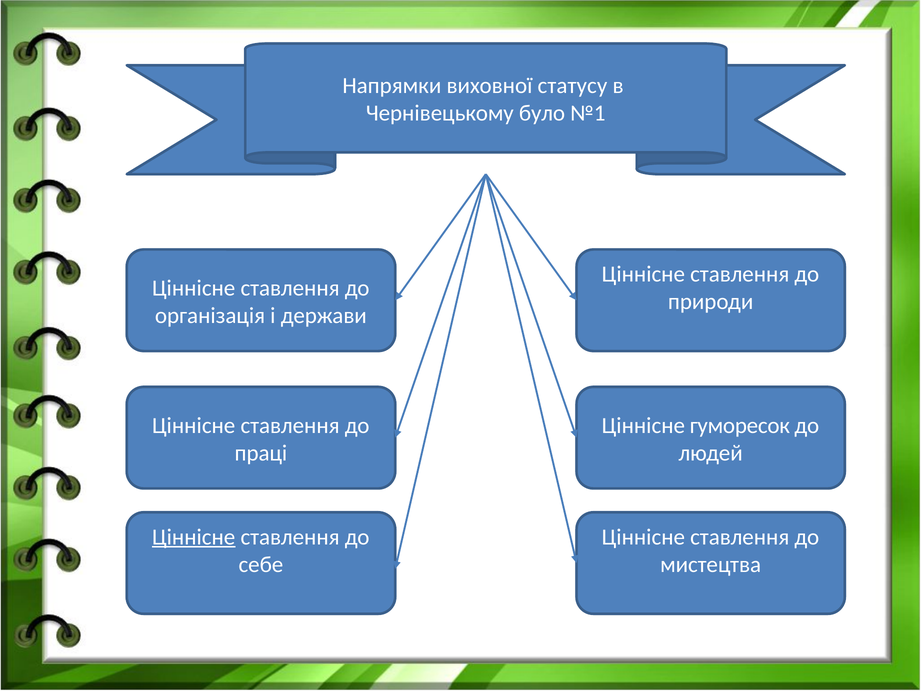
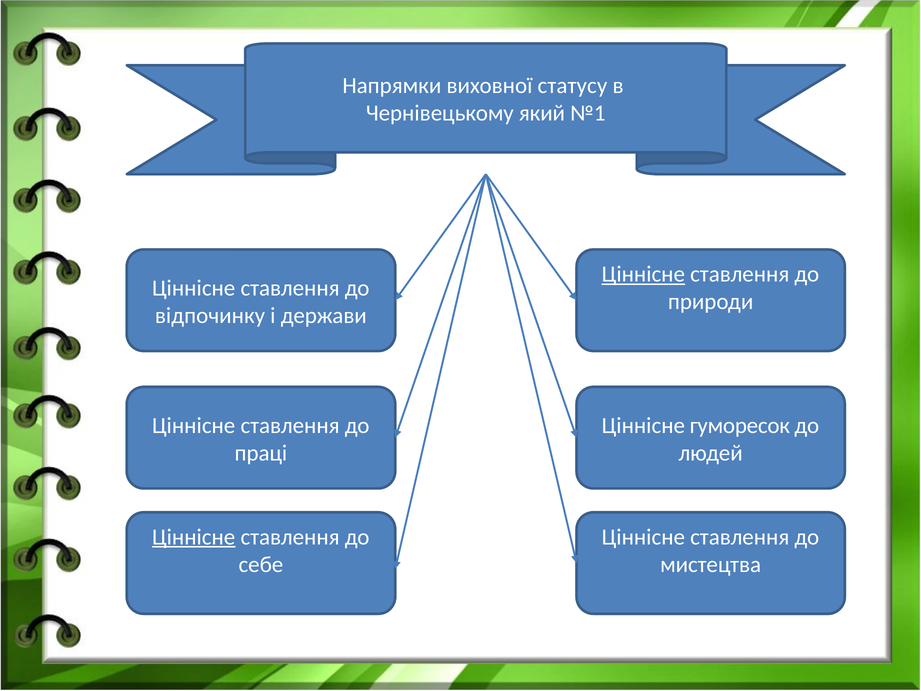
було: було -> який (542, 113)
Ціннісне underline: none -> present (643, 274)
організація: організація -> відпочинку (210, 316)
